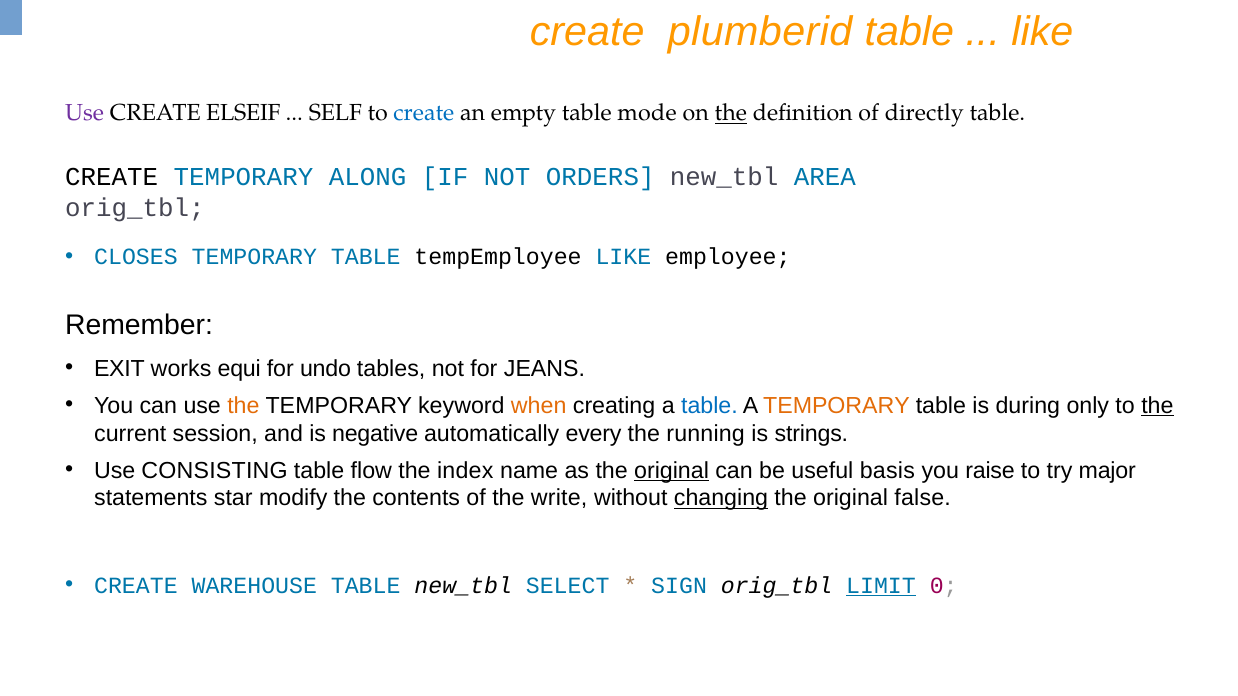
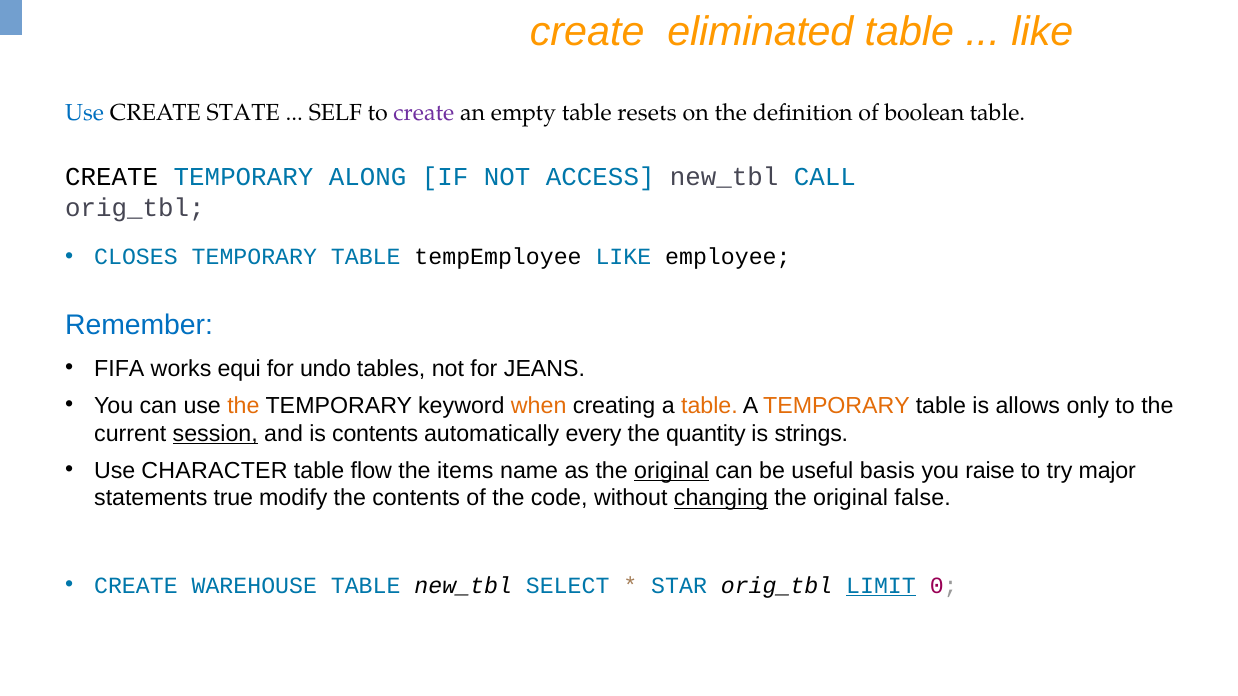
plumberid: plumberid -> eliminated (760, 32)
Use colour: purple -> blue (85, 113)
ELSEIF: ELSEIF -> STATE (243, 113)
create colour: blue -> purple (424, 113)
mode: mode -> resets (647, 113)
the underline: present -> none (731, 113)
directly: directly -> boolean (924, 113)
ORDERS: ORDERS -> ACCESS (600, 177)
AREA: AREA -> CALL (825, 177)
Remember colour: black -> blue (139, 326)
EXIT: EXIT -> FIFA (119, 369)
table colour: blue -> orange (709, 406)
during: during -> allows (1028, 406)
the underline: present -> none (1157, 406)
session underline: none -> present (215, 434)
is negative: negative -> contents (375, 434)
running: running -> quantity (706, 434)
CONSISTING: CONSISTING -> CHARACTER (215, 471)
index: index -> items (465, 471)
star: star -> true (233, 499)
write: write -> code (559, 499)
SIGN: SIGN -> STAR (679, 586)
